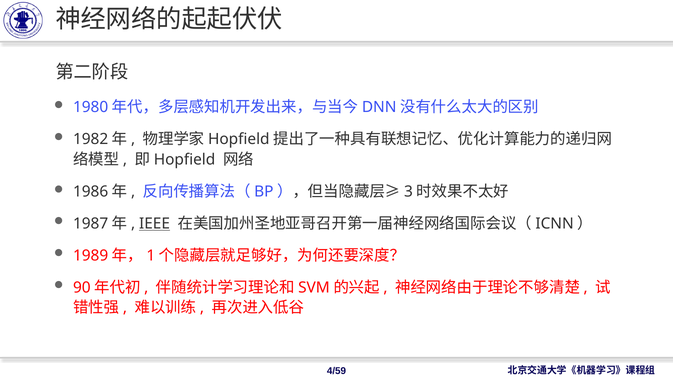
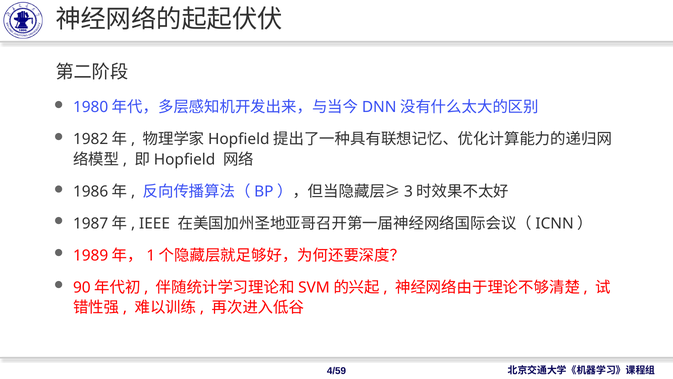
IEEE underline: present -> none (155, 223)
